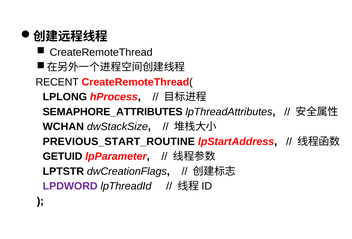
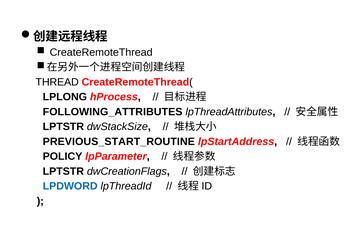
RECENT: RECENT -> THREAD (57, 82)
SEMAPHORE_ATTRIBUTES: SEMAPHORE_ATTRIBUTES -> FOLLOWING_ATTRIBUTES (113, 112)
WCHAN: WCHAN -> LPTSTR (63, 127)
GETUID: GETUID -> POLICY (62, 157)
LPDWORD colour: purple -> blue (70, 187)
